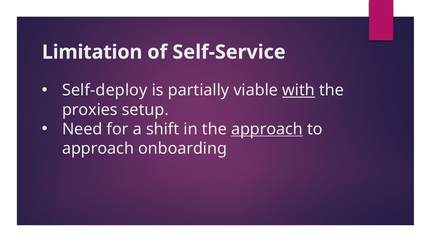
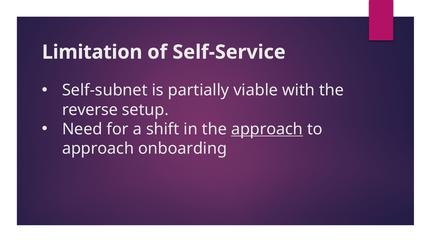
Self-deploy: Self-deploy -> Self-subnet (105, 90)
with underline: present -> none (299, 90)
proxies: proxies -> reverse (90, 110)
